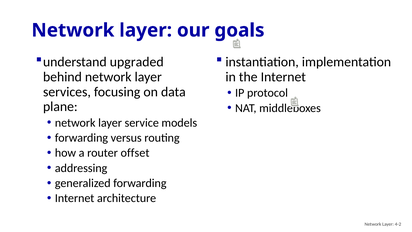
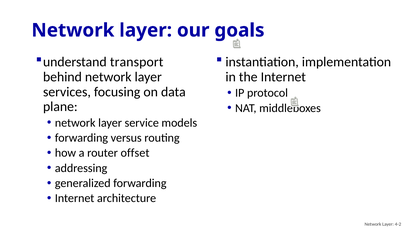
upgraded: upgraded -> transport (137, 62)
